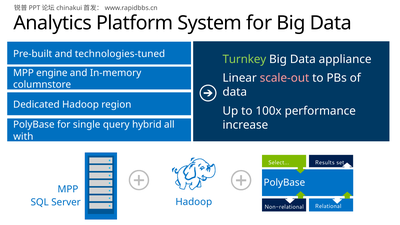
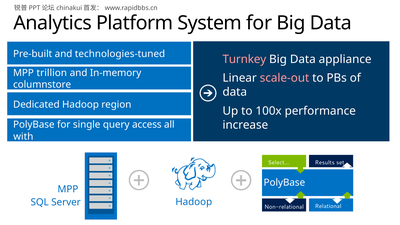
Turnkey colour: light green -> pink (244, 59)
engine: engine -> trillion (52, 73)
hybrid: hybrid -> access (147, 125)
